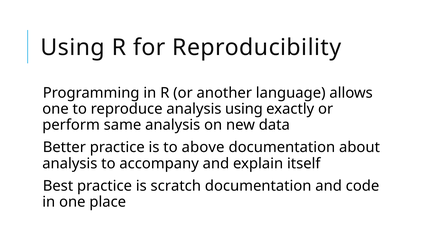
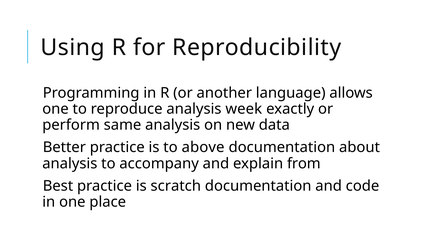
analysis using: using -> week (244, 109)
itself: itself -> from (304, 163)
